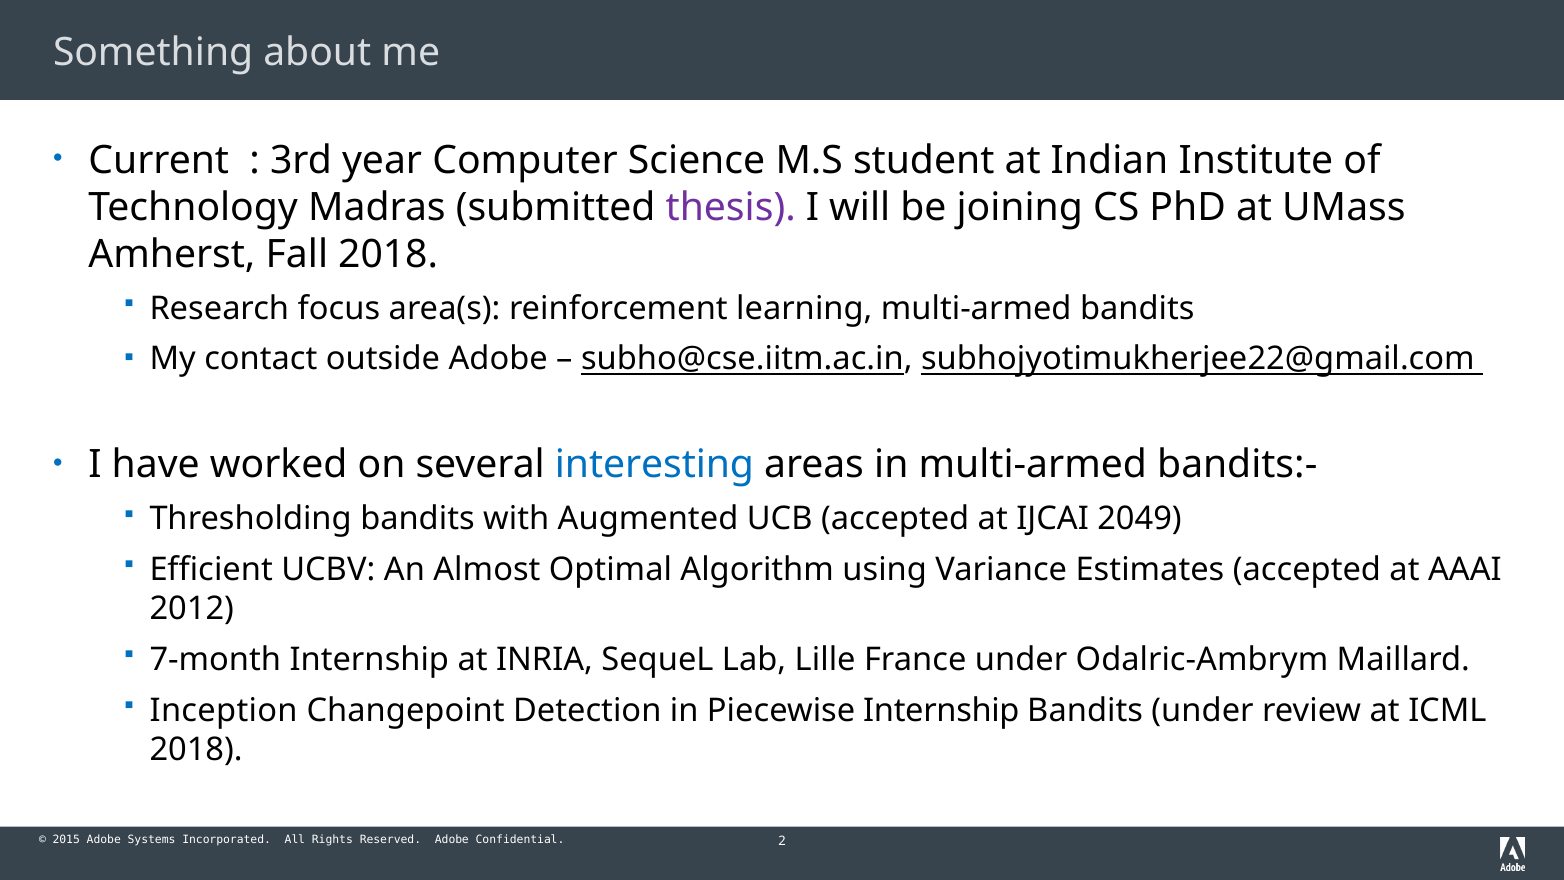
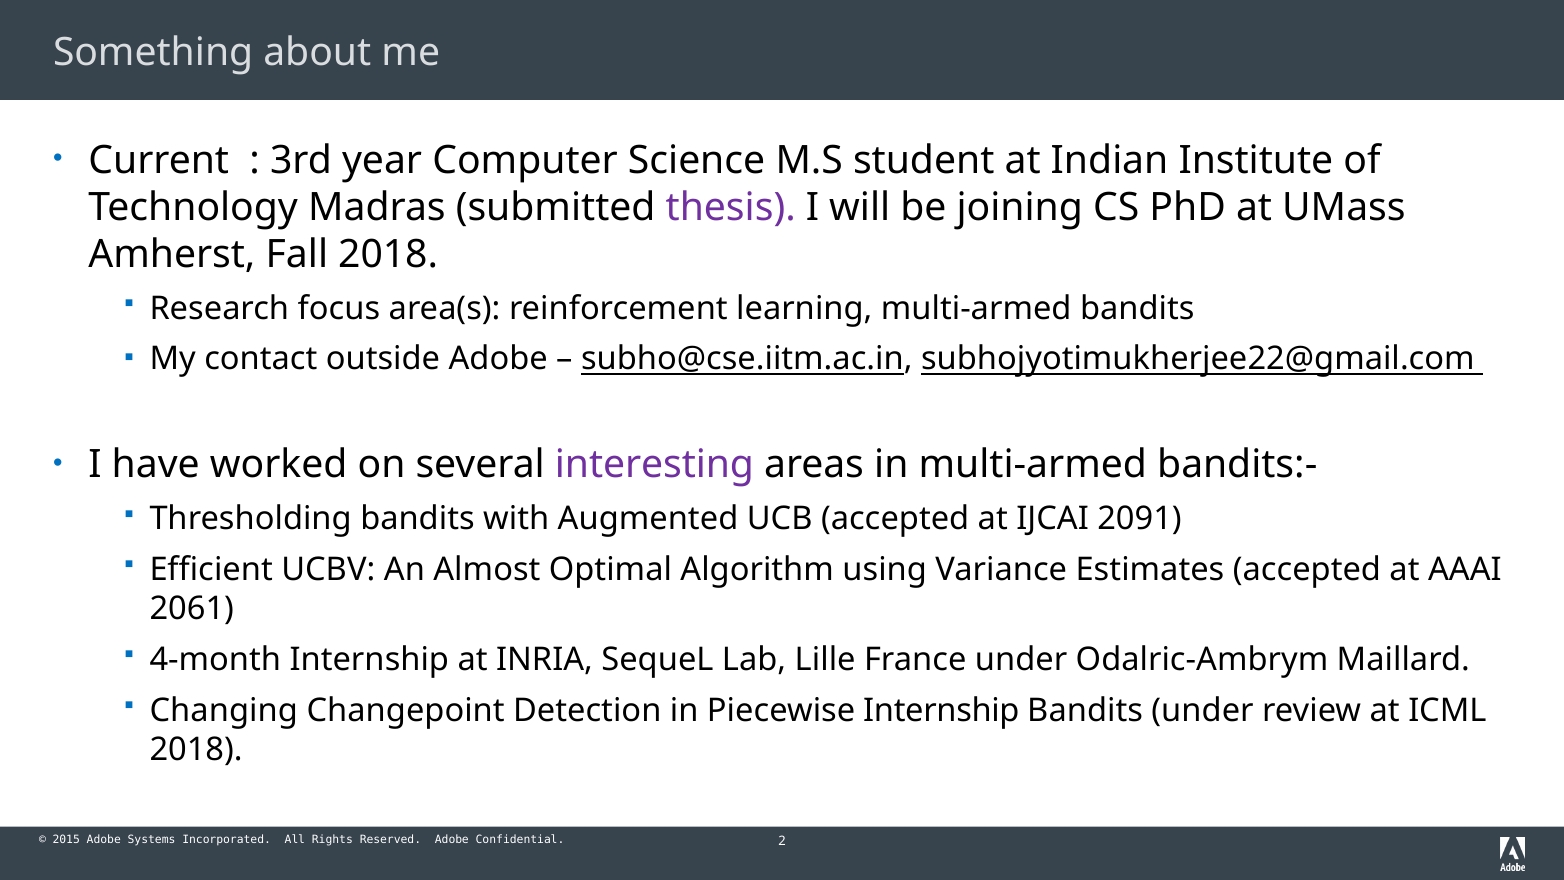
interesting colour: blue -> purple (654, 465)
2049: 2049 -> 2091 (1140, 519)
2012: 2012 -> 2061 (192, 609)
7-month: 7-month -> 4-month (215, 659)
Inception: Inception -> Changing (224, 710)
